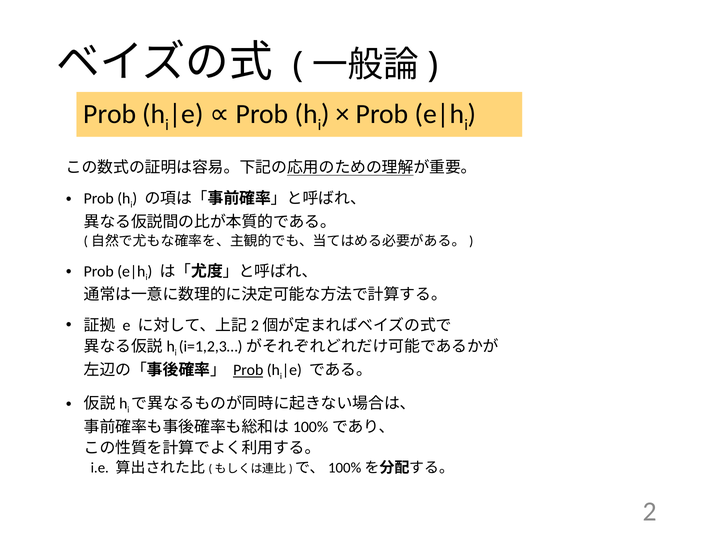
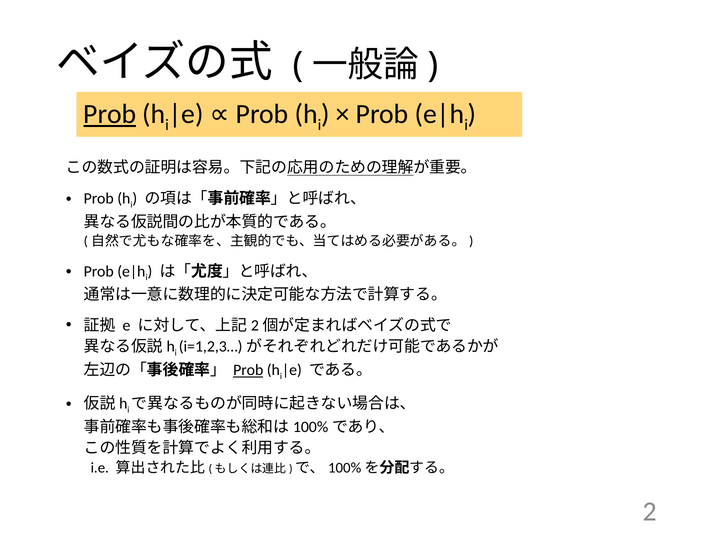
Prob underline: none -> present (110, 114)
